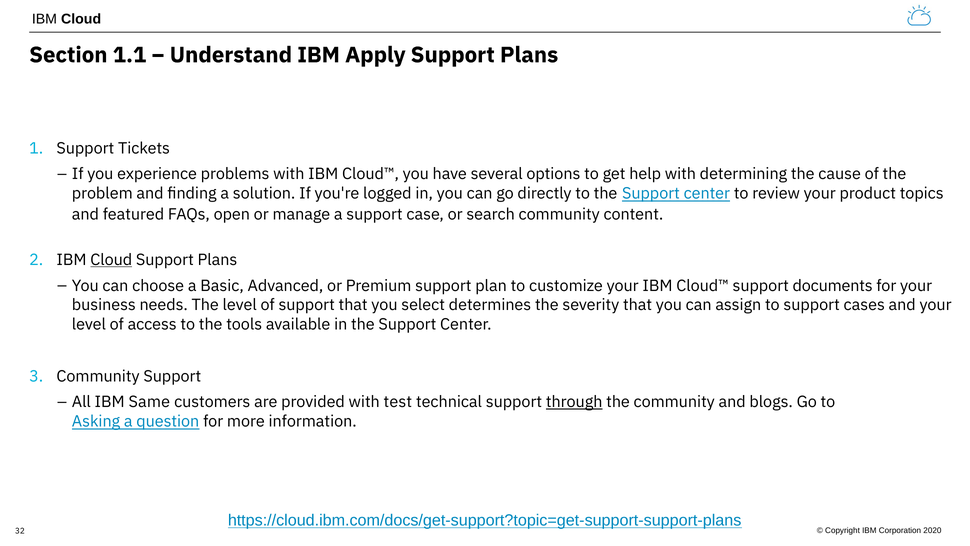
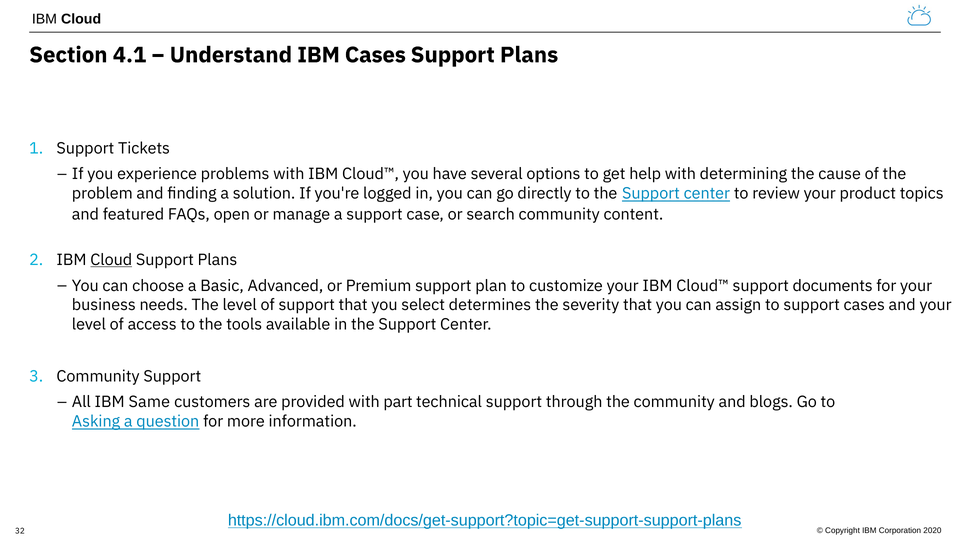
1.1: 1.1 -> 4.1 (129, 55)
IBM Apply: Apply -> Cases (375, 55)
test: test -> part (398, 402)
through underline: present -> none (574, 402)
